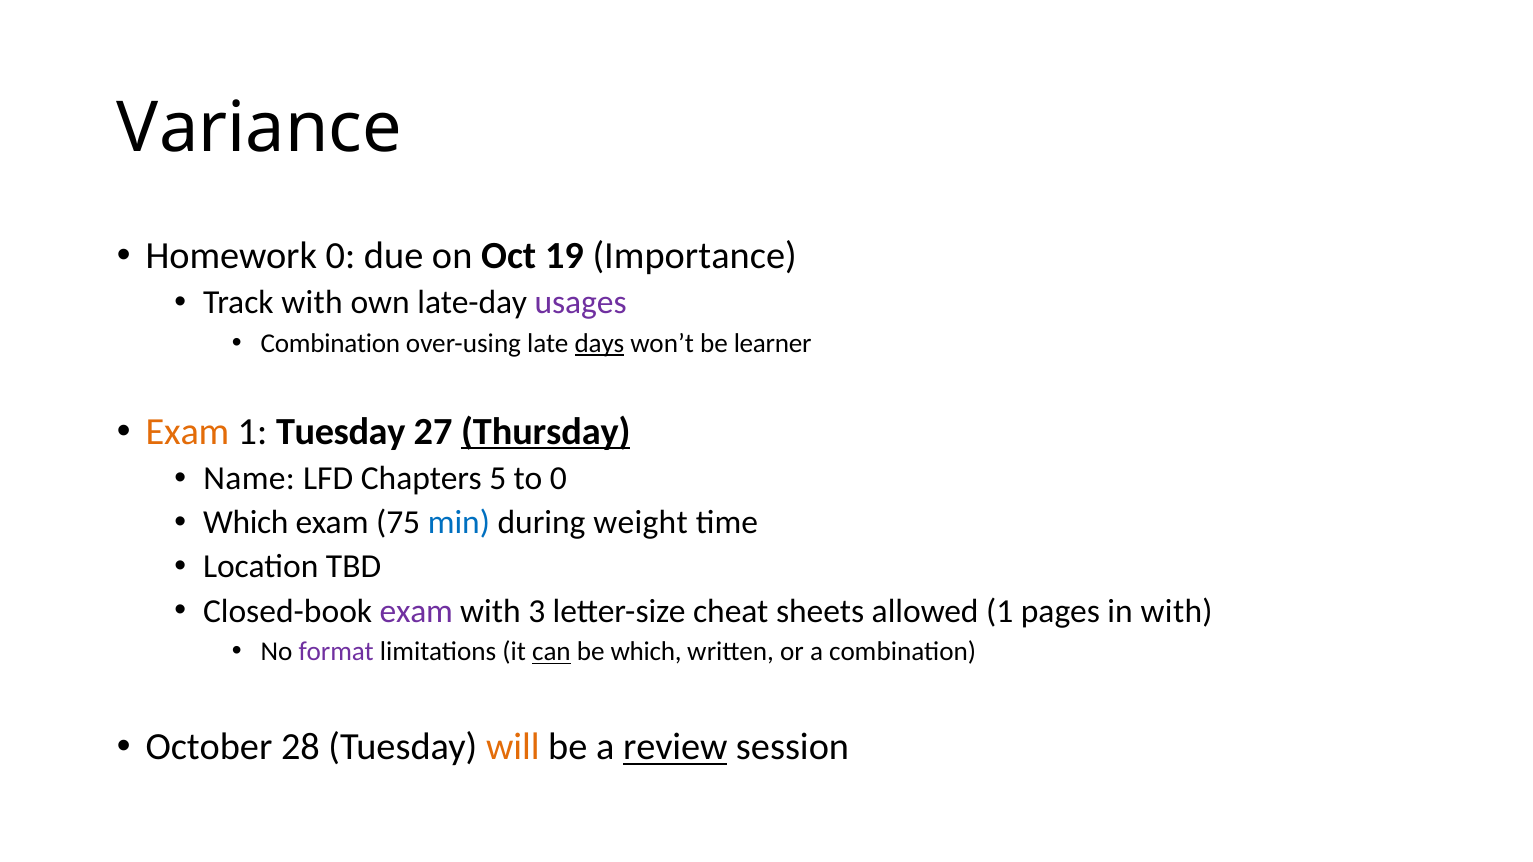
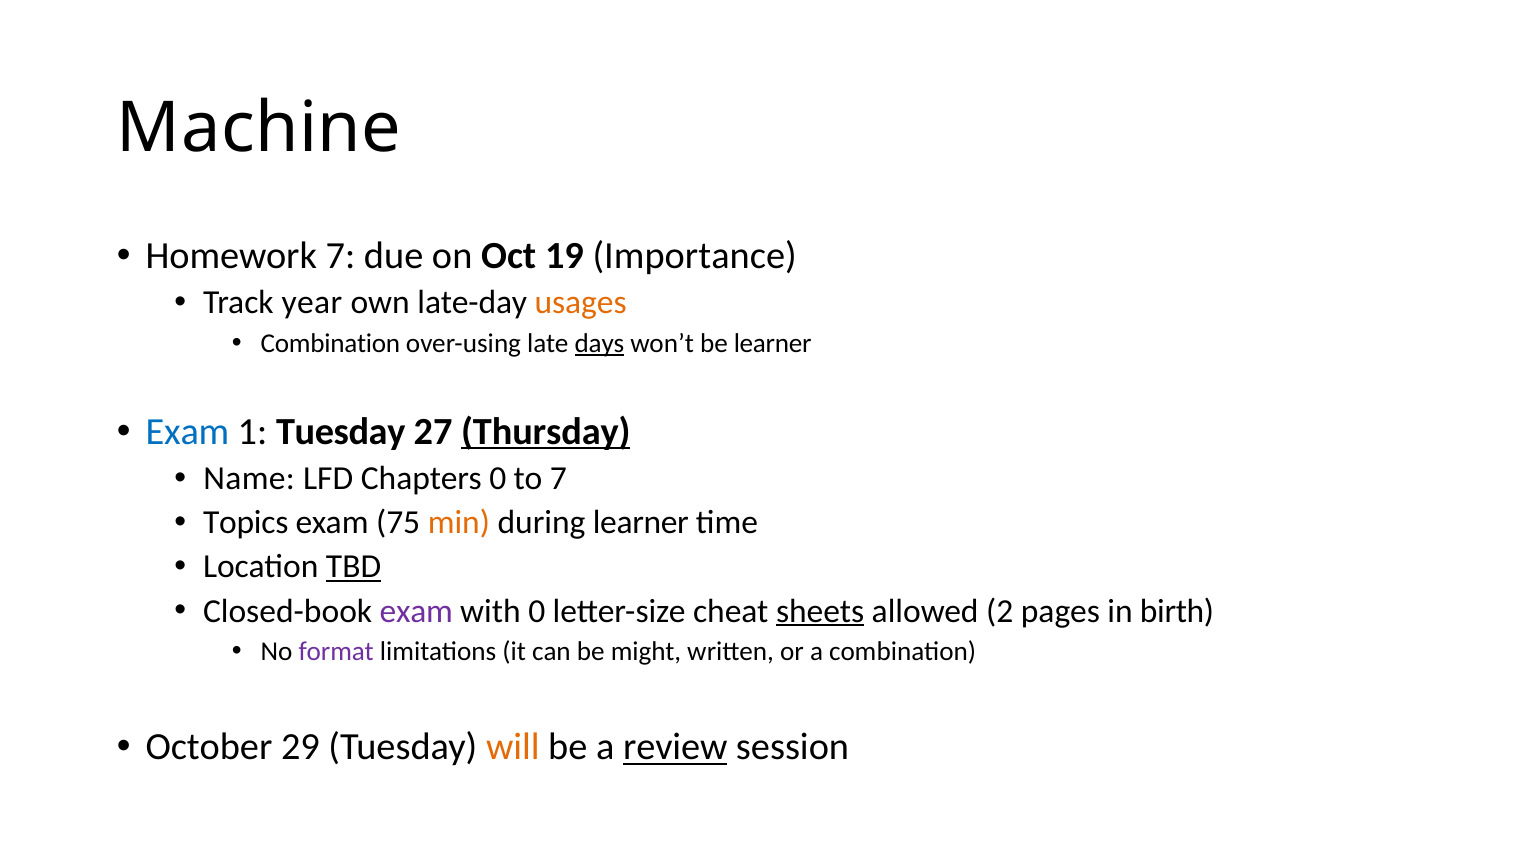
Variance: Variance -> Machine (259, 129)
Homework 0: 0 -> 7 (341, 256)
Track with: with -> year (312, 303)
usages colour: purple -> orange (581, 303)
Exam colour: orange -> blue (187, 432)
Chapters 5: 5 -> 0 (498, 479)
to 0: 0 -> 7 (558, 479)
Which: Which -> Topics (246, 523)
min colour: blue -> orange (459, 523)
during weight: weight -> learner (641, 523)
TBD underline: none -> present (354, 567)
with 3: 3 -> 0 (537, 611)
sheets underline: none -> present (820, 611)
allowed 1: 1 -> 2 (1000, 611)
in with: with -> birth (1177, 611)
can underline: present -> none (551, 652)
be which: which -> might (646, 652)
28: 28 -> 29 (300, 747)
